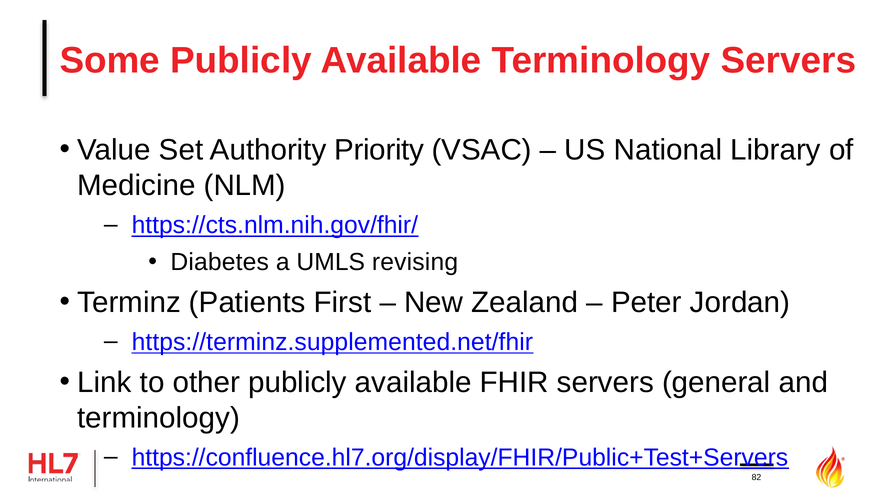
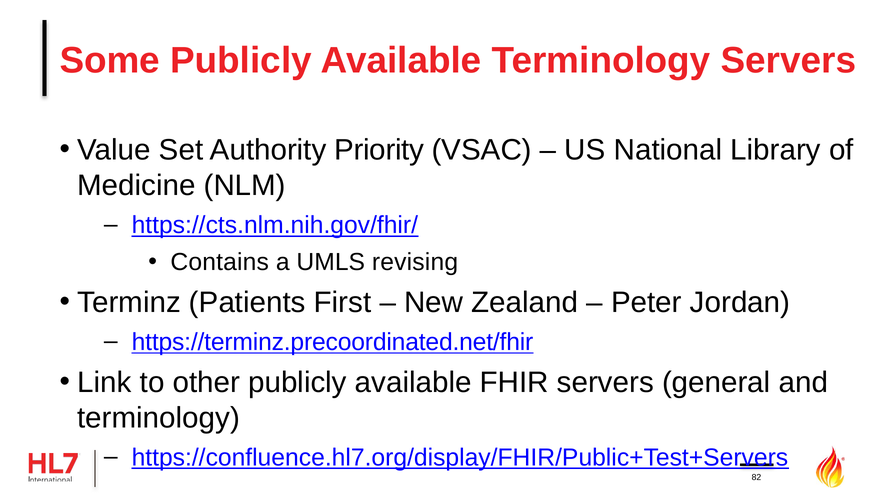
Diabetes: Diabetes -> Contains (220, 262)
https://terminz.supplemented.net/fhir: https://terminz.supplemented.net/fhir -> https://terminz.precoordinated.net/fhir (333, 342)
